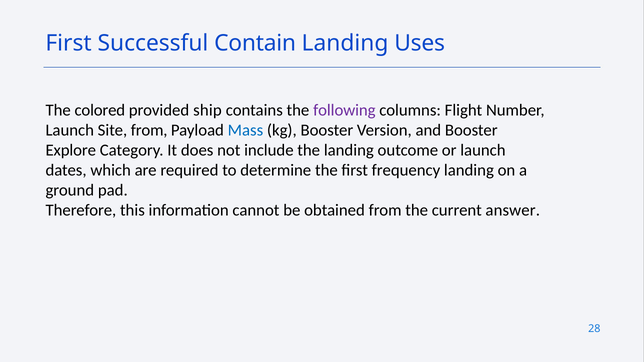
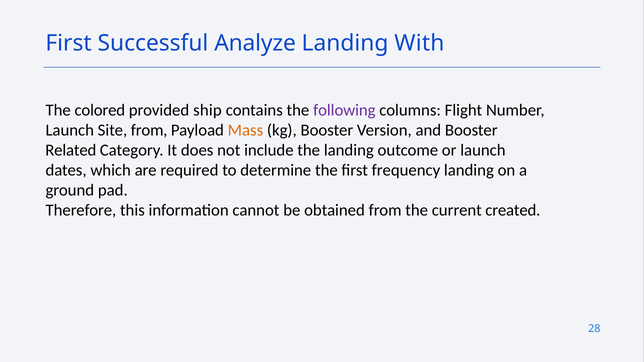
Contain: Contain -> Analyze (255, 43)
Uses: Uses -> With (419, 43)
Mass colour: blue -> orange (245, 130)
Explore: Explore -> Related (71, 150)
answer: answer -> created (513, 211)
